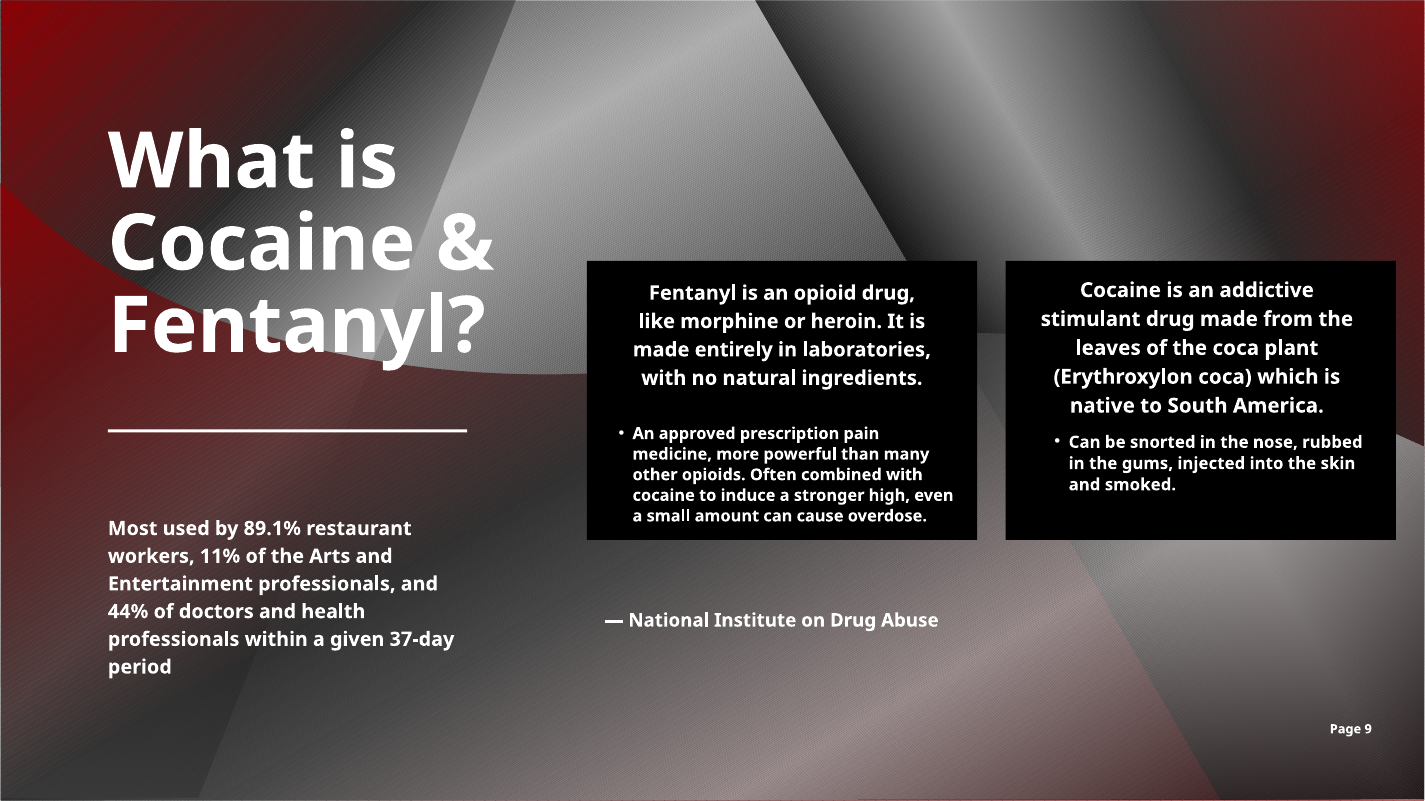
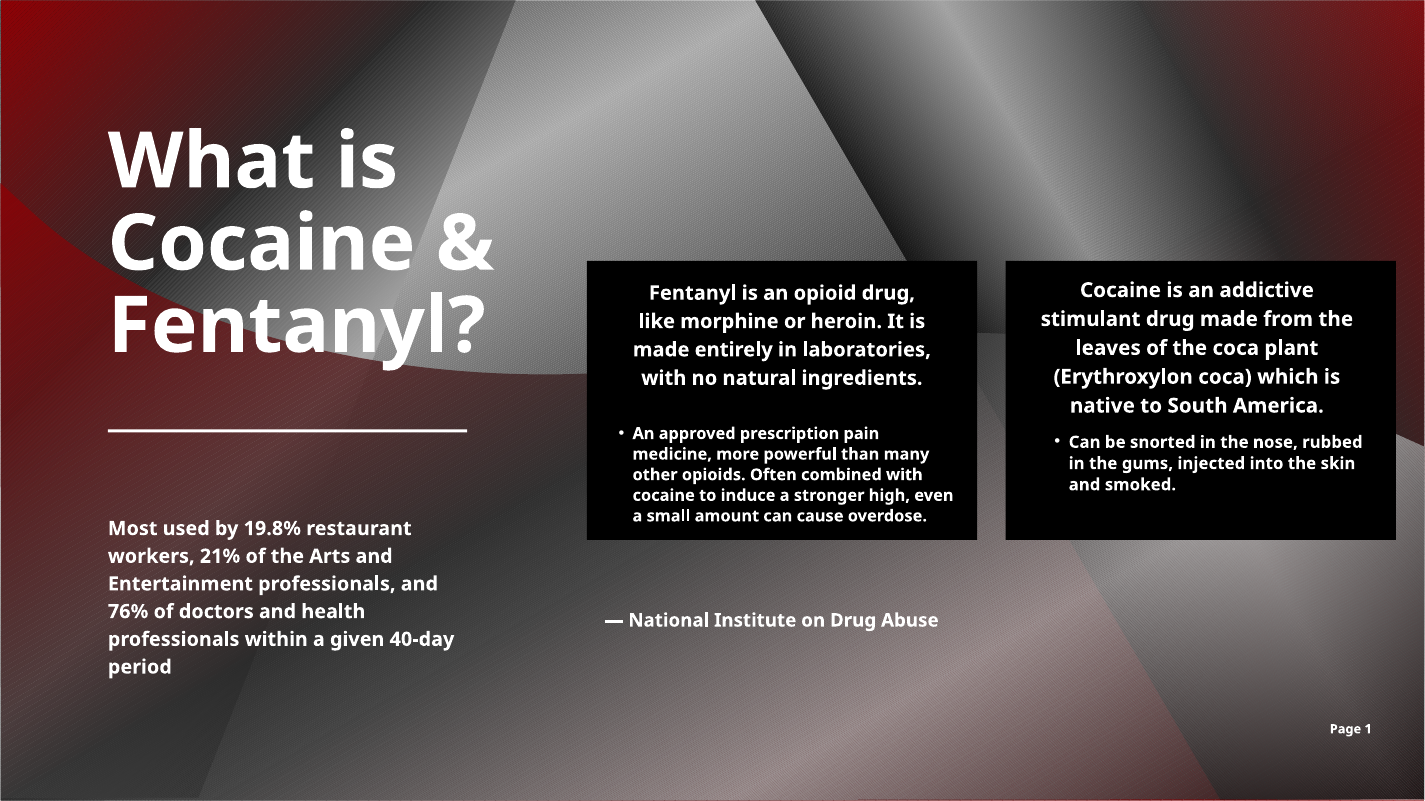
89.1%: 89.1% -> 19.8% (272, 529)
11%: 11% -> 21% (220, 557)
44%: 44% -> 76% (128, 612)
37-day: 37-day -> 40-day (422, 640)
9: 9 -> 1 (1368, 730)
